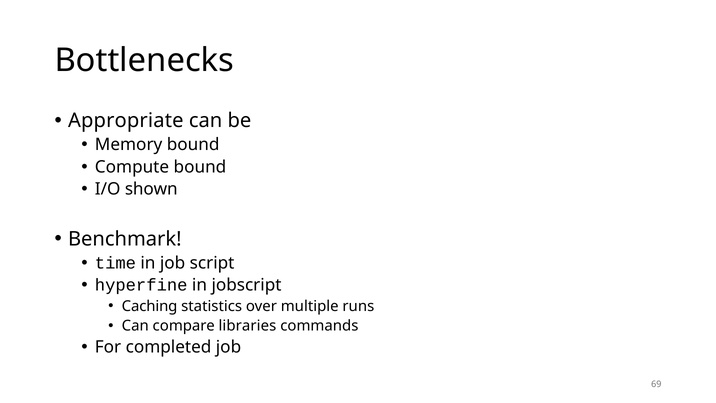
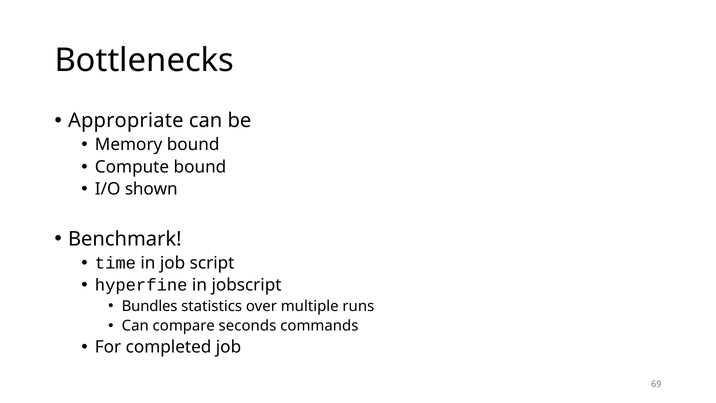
Caching: Caching -> Bundles (150, 306)
libraries: libraries -> seconds (247, 326)
